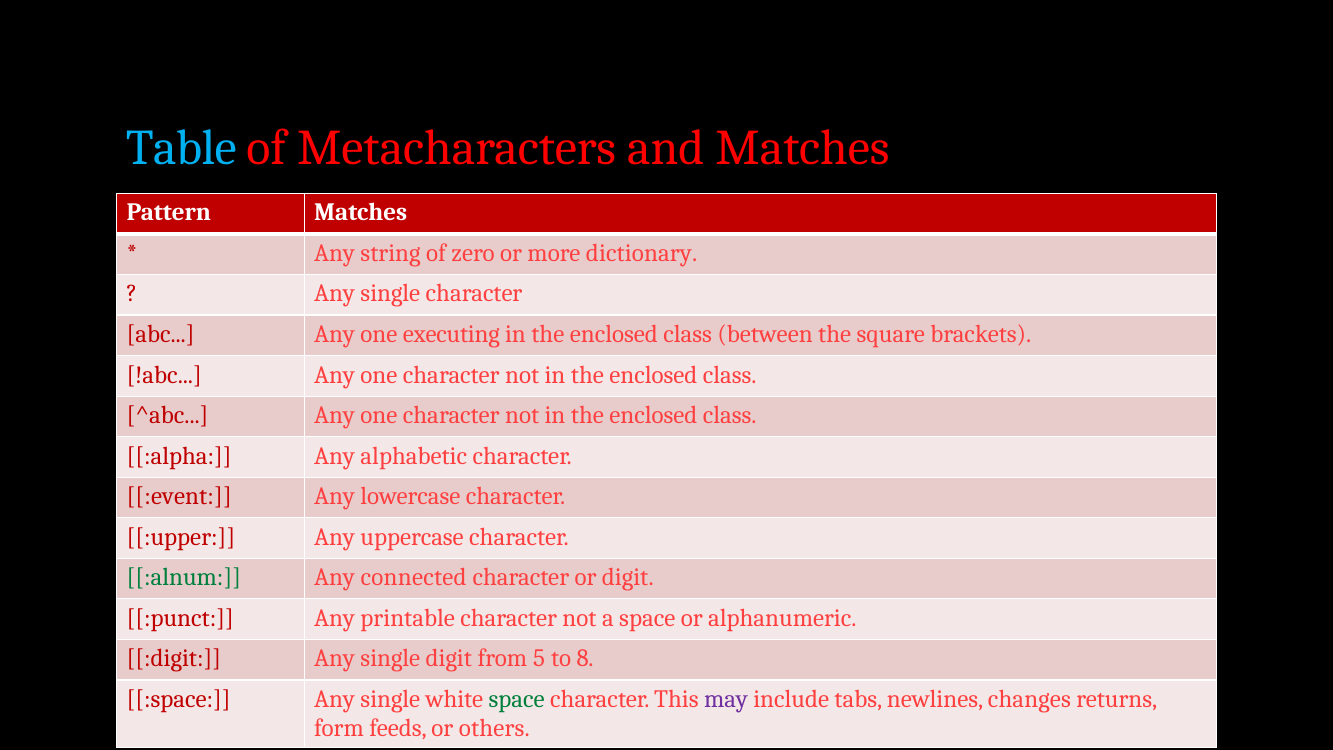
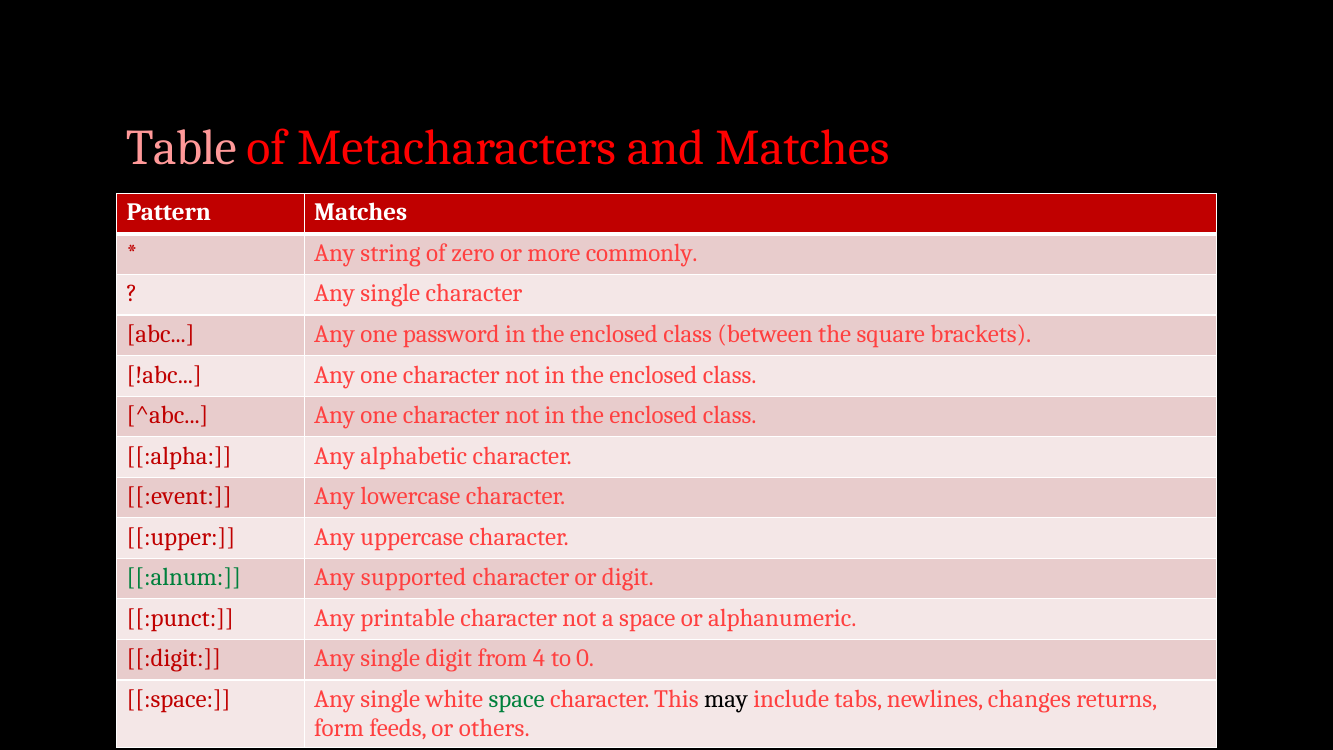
Table colour: light blue -> pink (181, 148)
dictionary: dictionary -> commonly (642, 253)
executing: executing -> password (451, 334)
connected: connected -> supported (414, 577)
5: 5 -> 4 (539, 659)
8: 8 -> 0 (585, 659)
may colour: purple -> black (726, 699)
